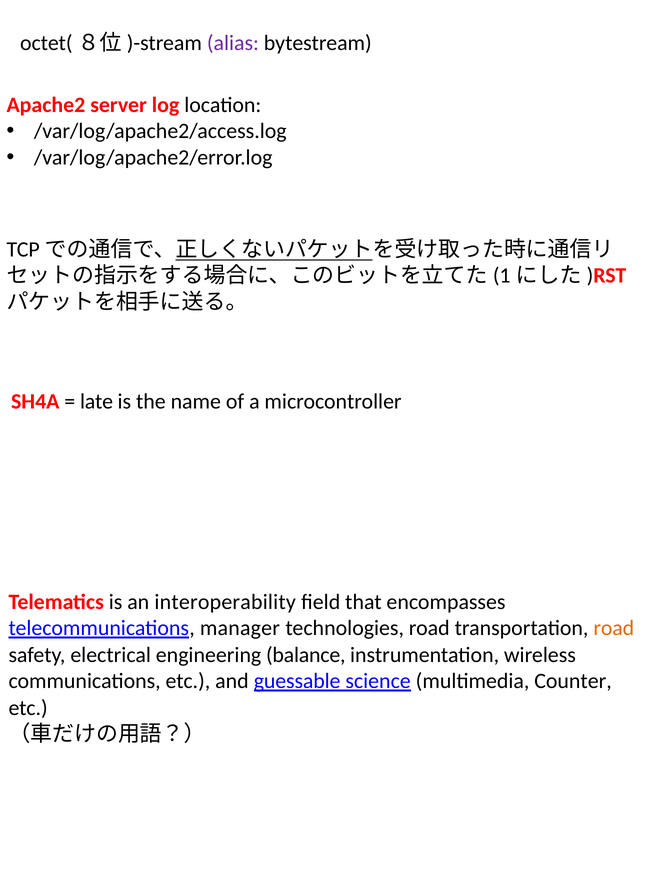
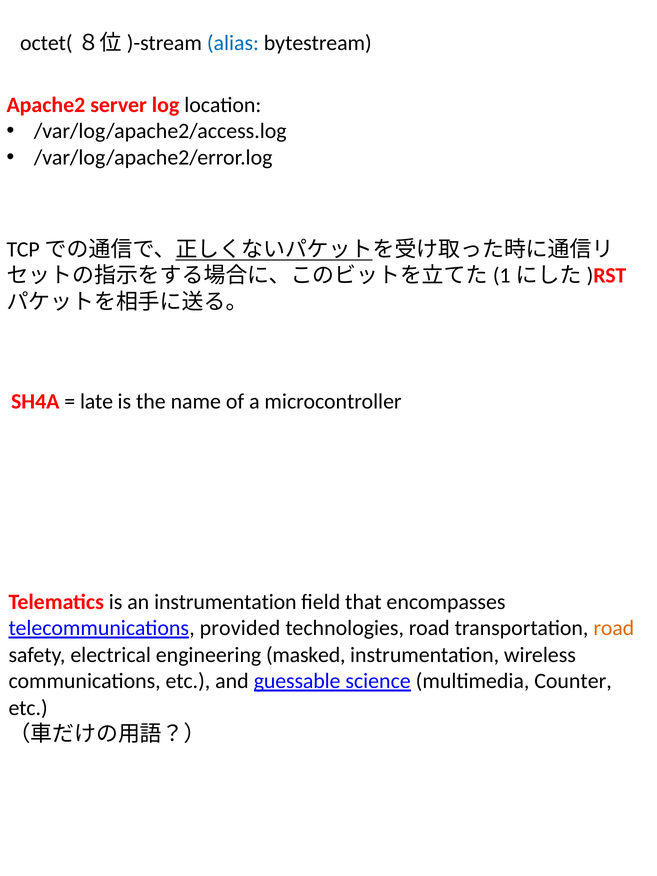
alias colour: purple -> blue (233, 43)
an interoperability: interoperability -> instrumentation (225, 602)
manager: manager -> provided (240, 628)
balance: balance -> masked (306, 655)
